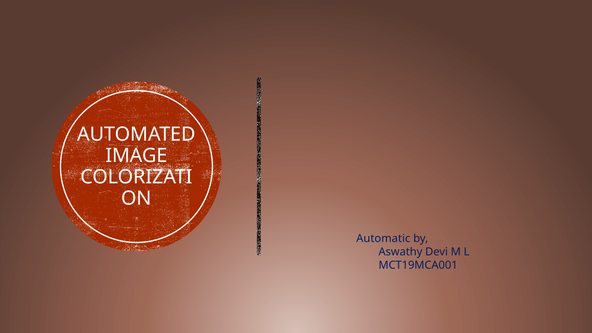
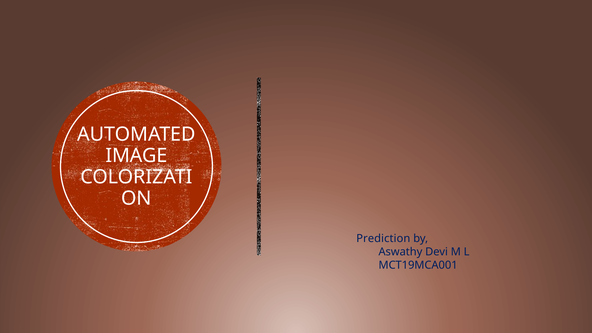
Automatic: Automatic -> Prediction (383, 239)
